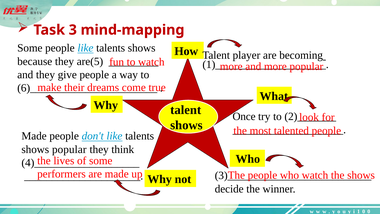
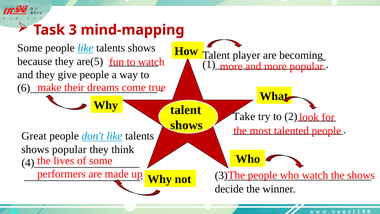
Once: Once -> Take (244, 116)
Made: Made -> Great (34, 136)
